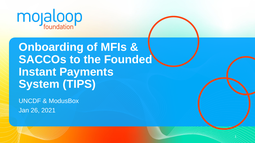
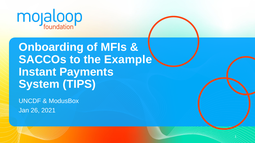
Founded: Founded -> Example (128, 60)
